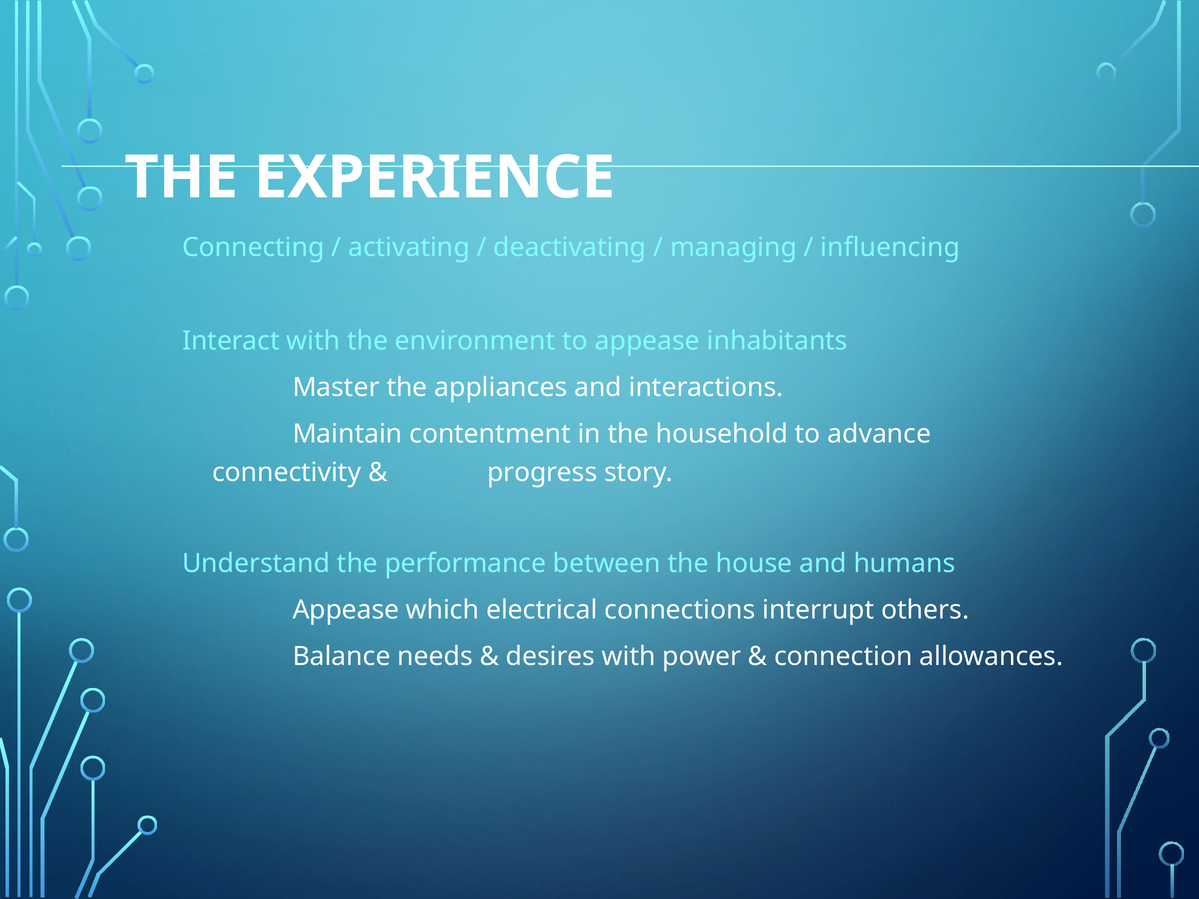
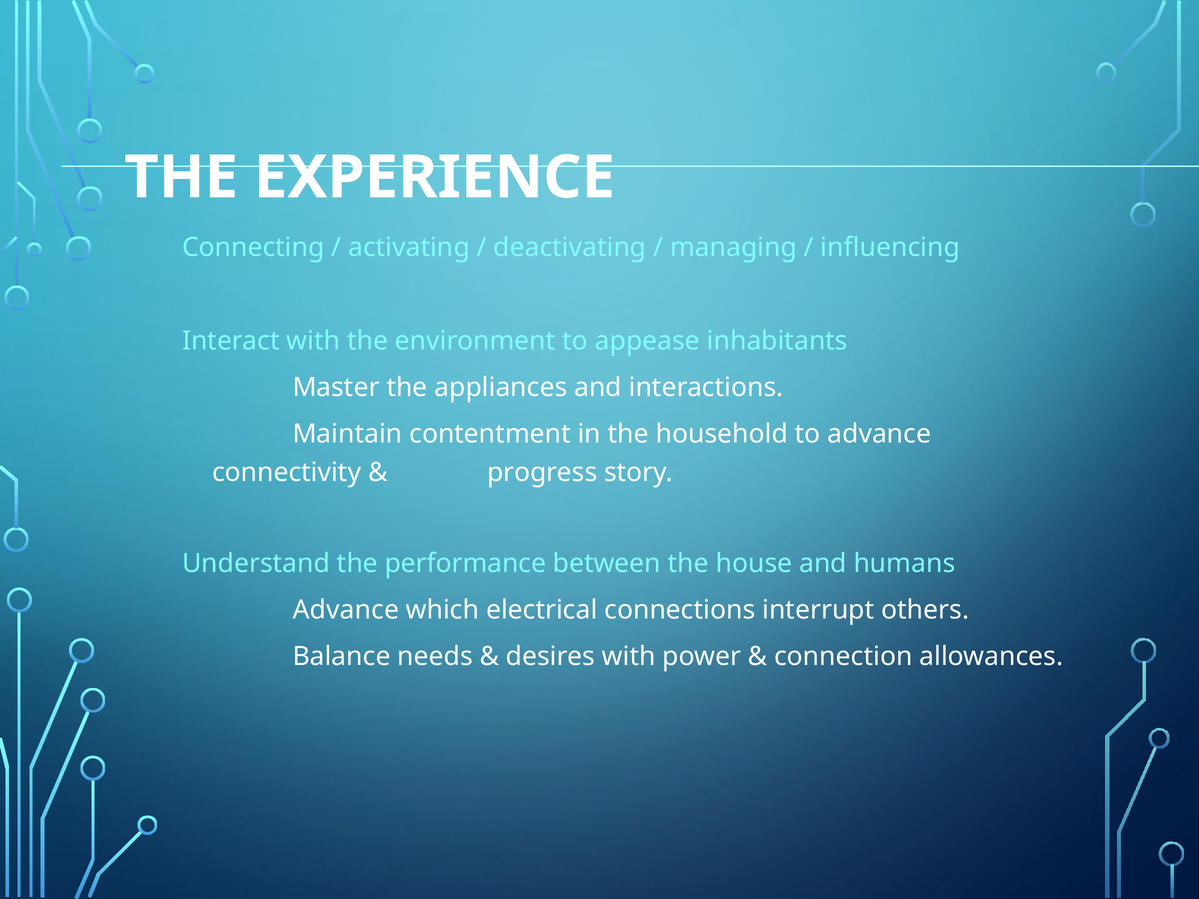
Appease: Appease -> Advance (346, 610)
